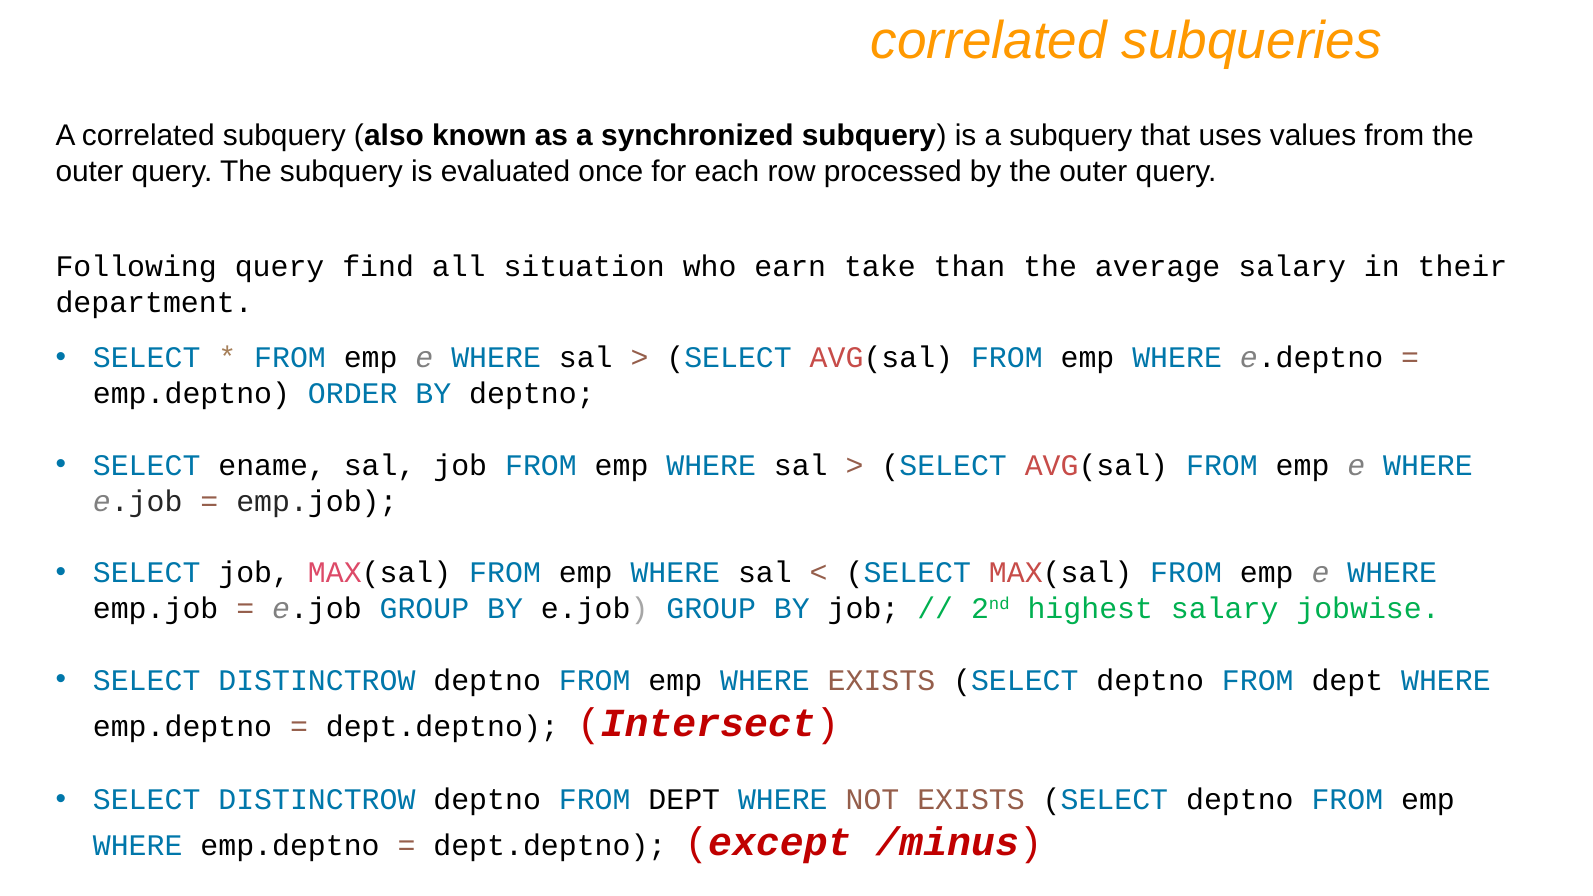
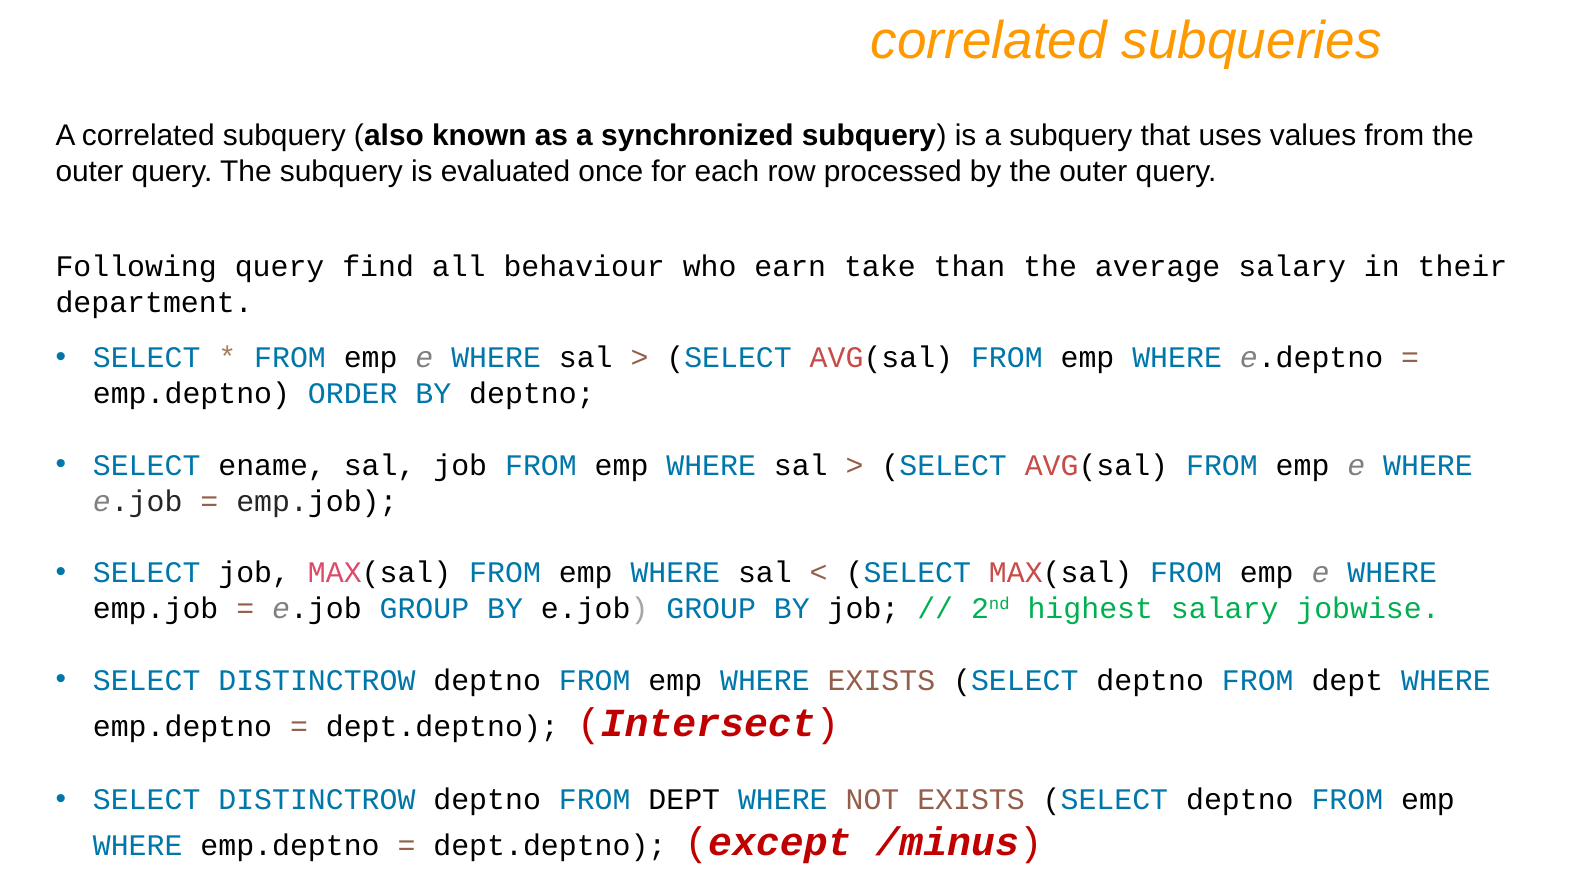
situation: situation -> behaviour (584, 266)
